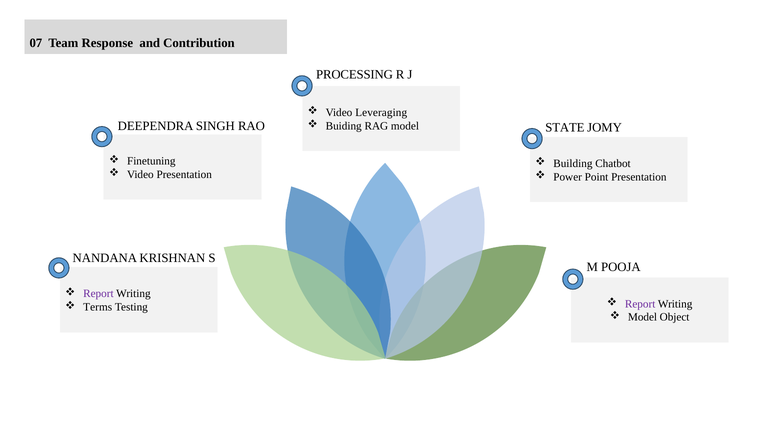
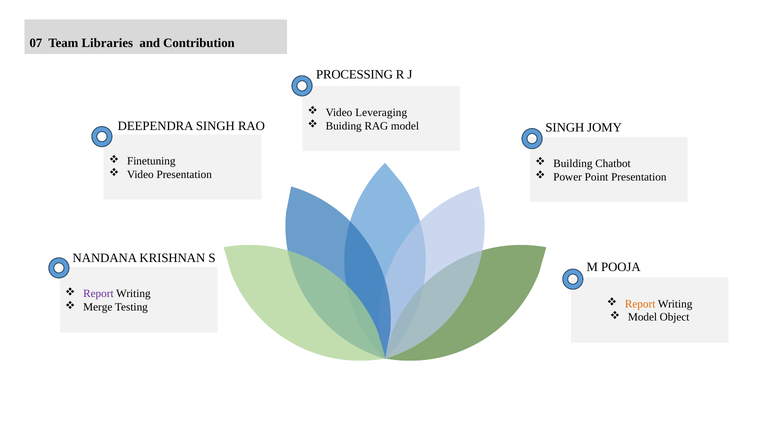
Response: Response -> Libraries (107, 43)
STATE: STATE -> SINGH (565, 127)
Terms: Terms -> Merge (98, 308)
Report colour: purple -> orange (640, 304)
